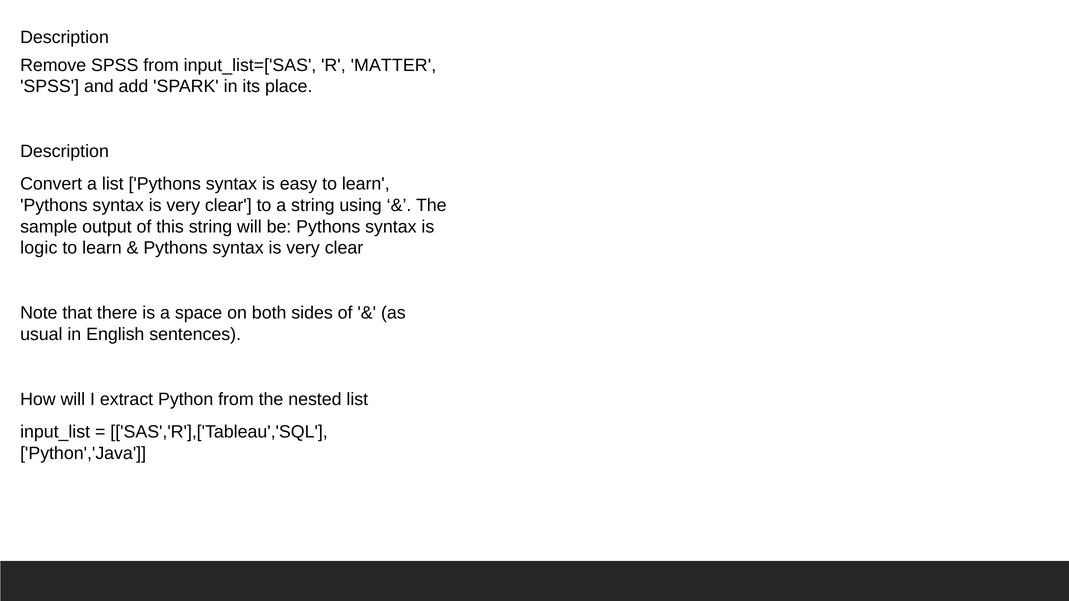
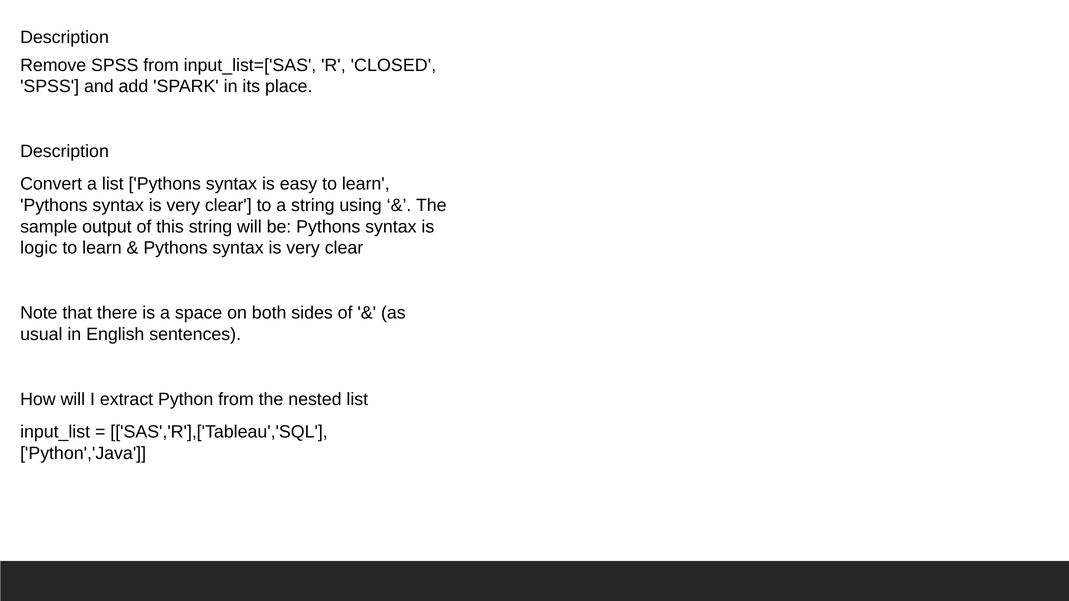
MATTER: MATTER -> CLOSED (393, 65)
